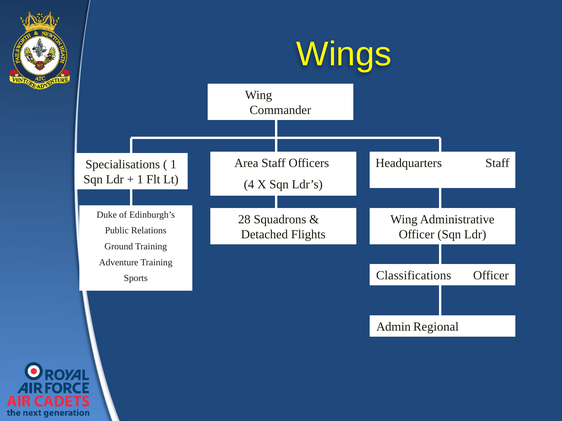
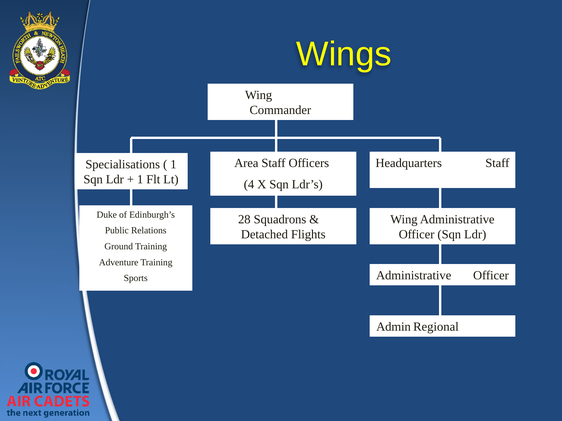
Classifications: Classifications -> Administrative (414, 276)
